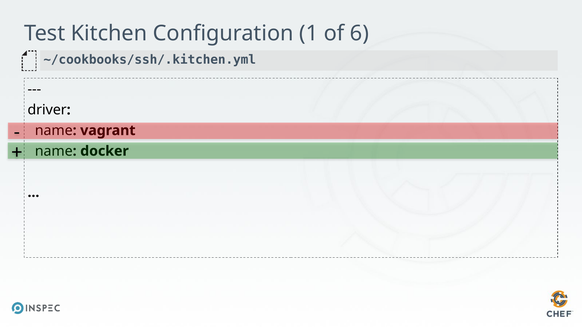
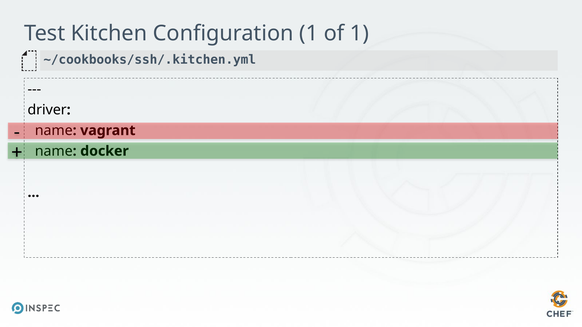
of 6: 6 -> 1 (359, 33)
